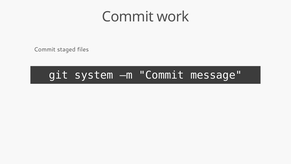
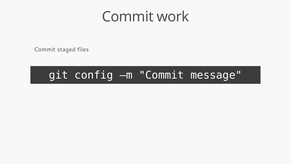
system: system -> config (94, 75)
